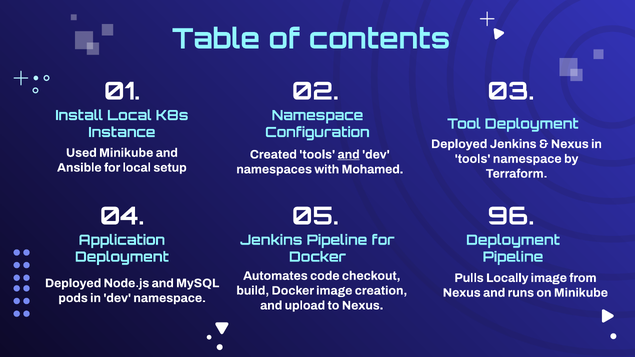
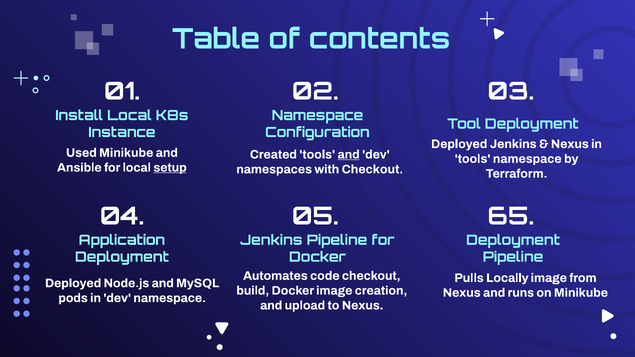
setup underline: none -> present (170, 168)
with Mohamed: Mohamed -> Checkout (372, 169)
96: 96 -> 65 (511, 216)
